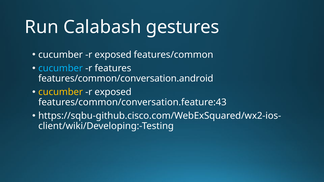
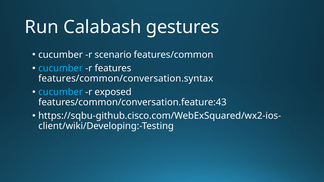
exposed: exposed -> scenario (113, 55)
features/common/conversation.android: features/common/conversation.android -> features/common/conversation.syntax (126, 79)
cucumber colour: yellow -> light blue (61, 92)
